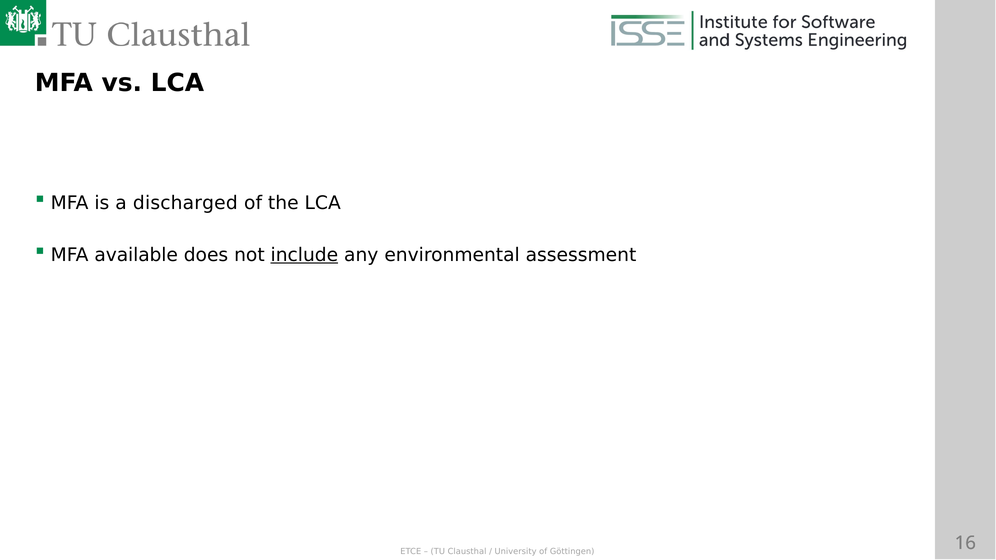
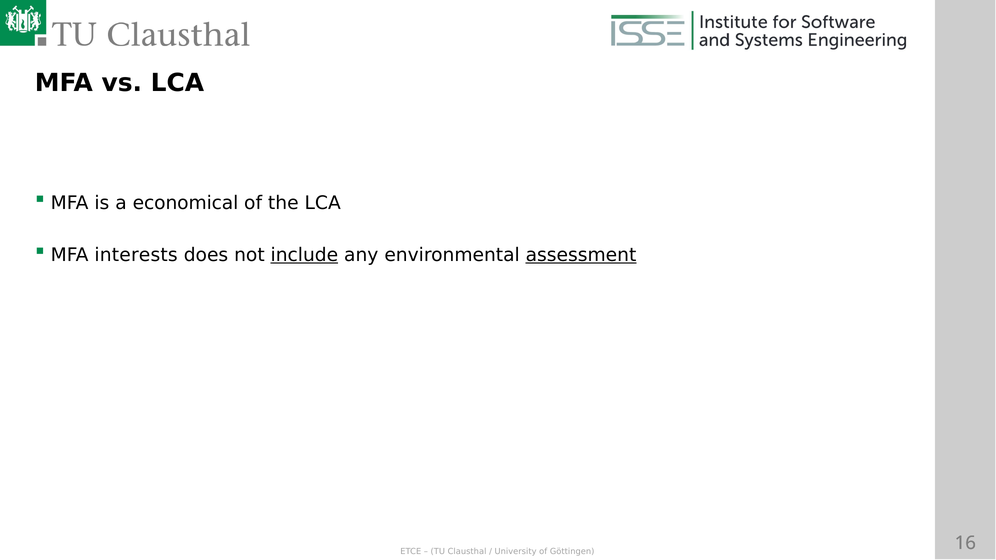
discharged: discharged -> economical (186, 203)
available: available -> interests (136, 255)
assessment underline: none -> present (581, 255)
